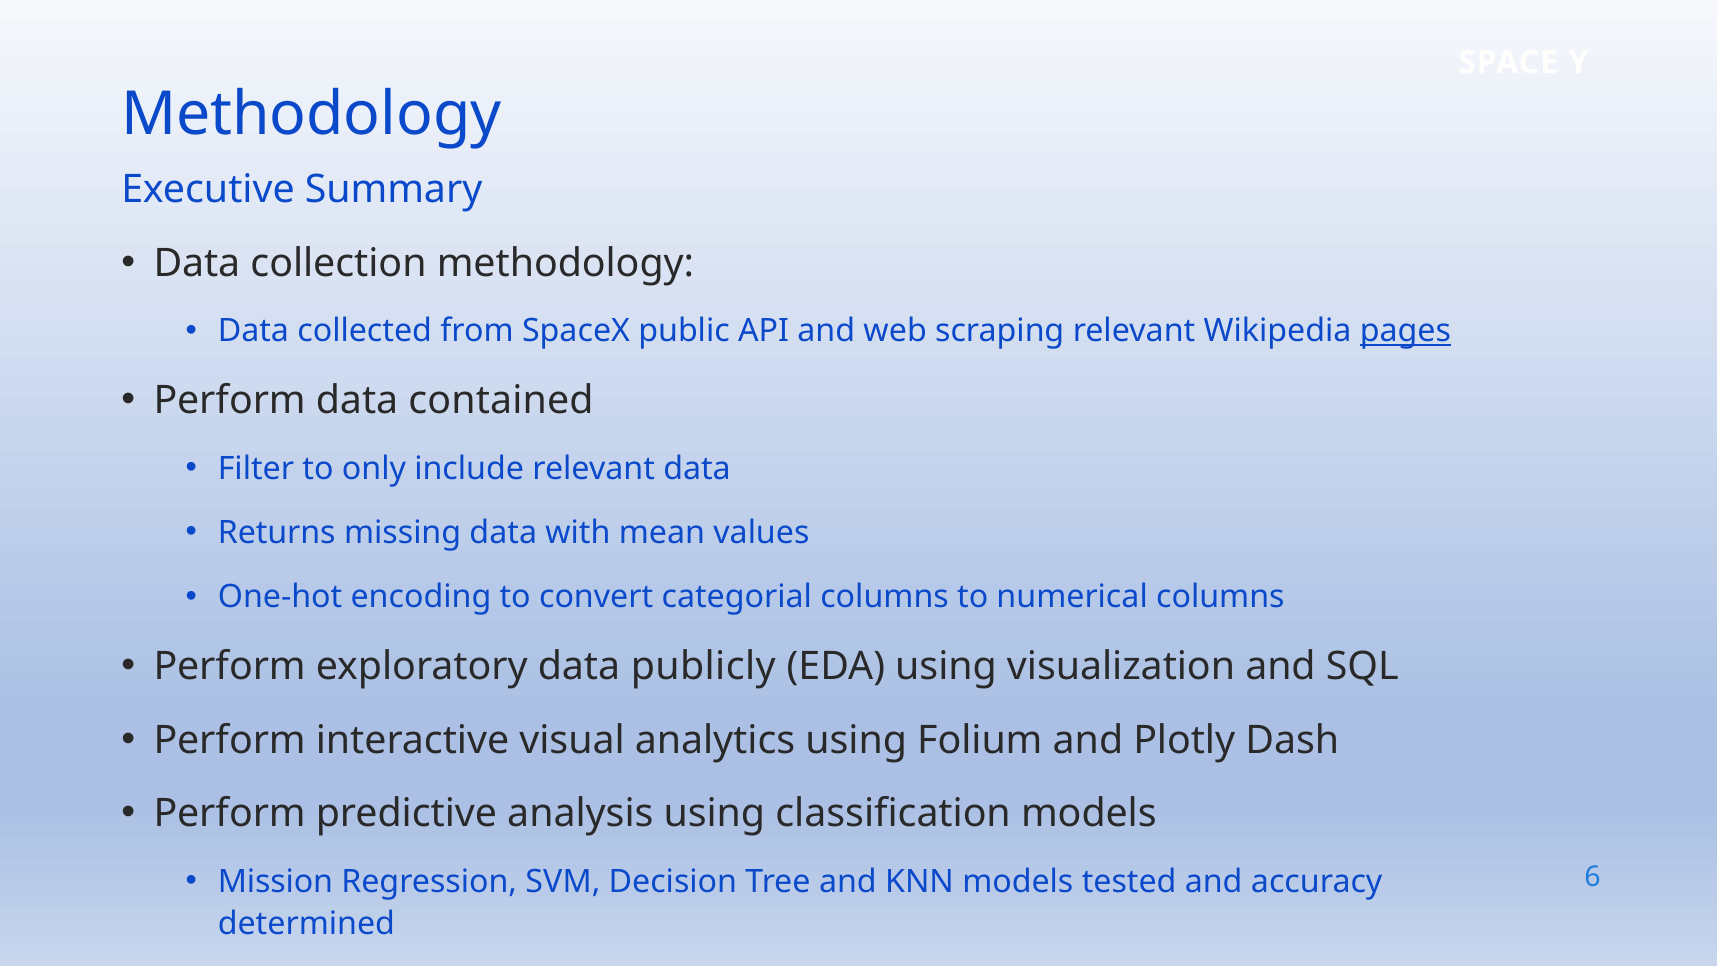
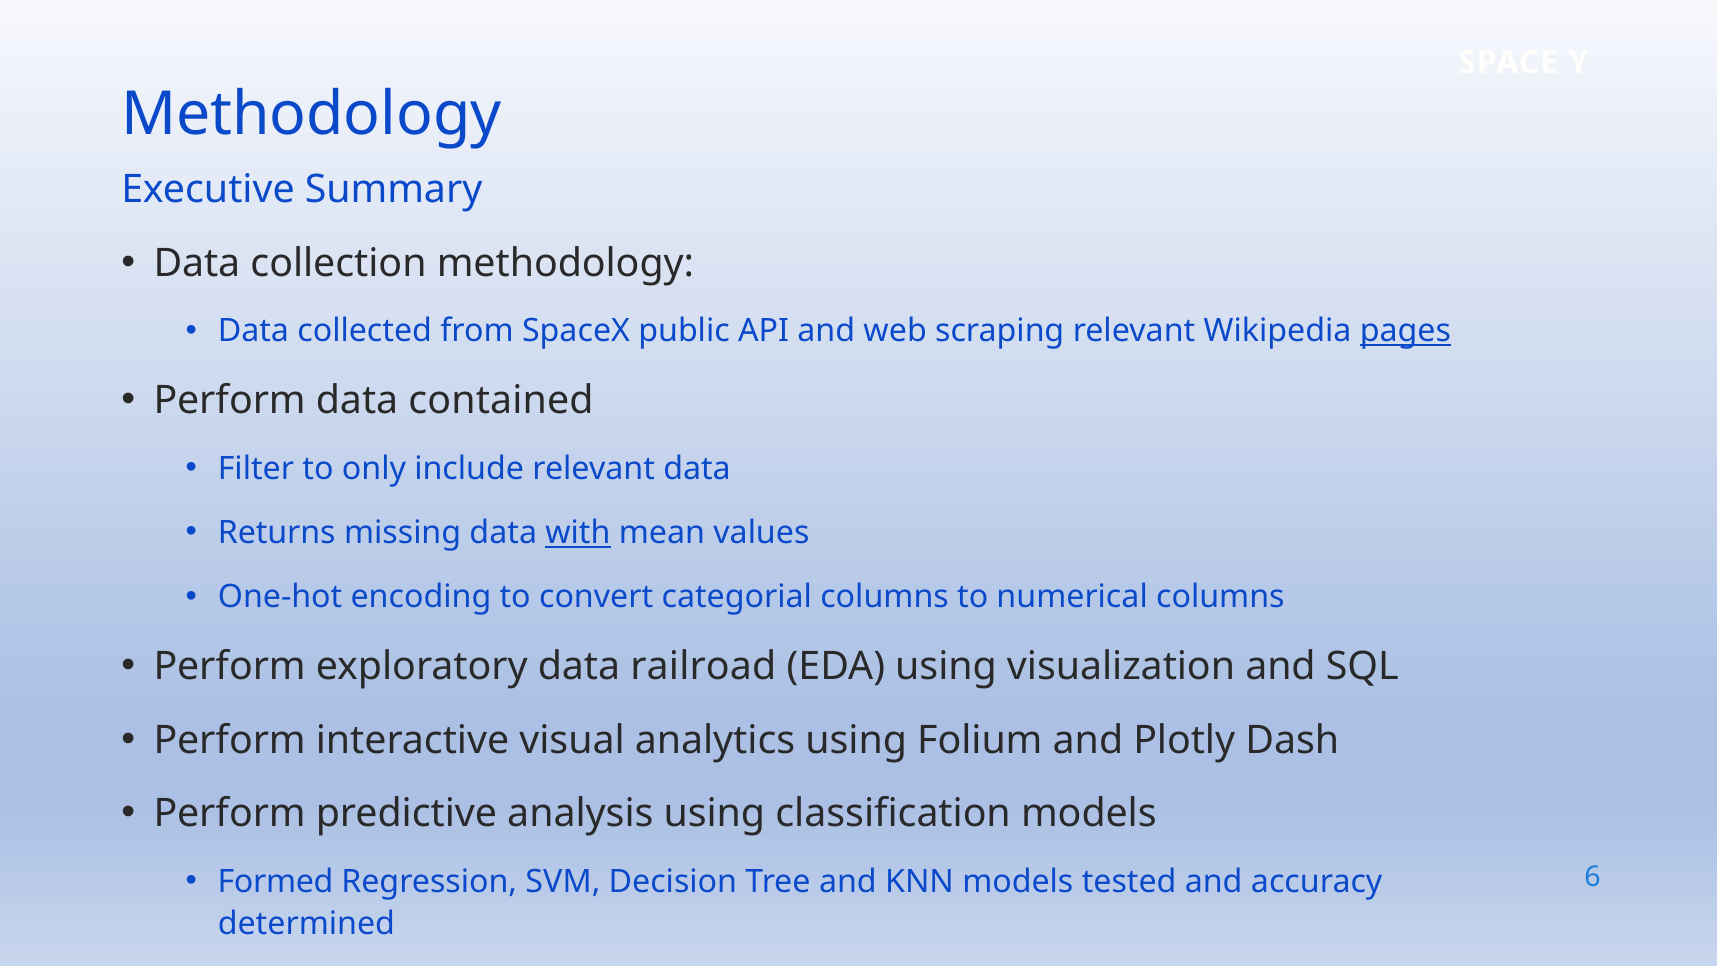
with underline: none -> present (578, 533)
publicly: publicly -> railroad (703, 667)
Mission: Mission -> Formed (276, 882)
